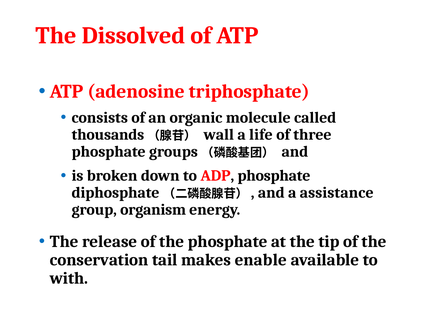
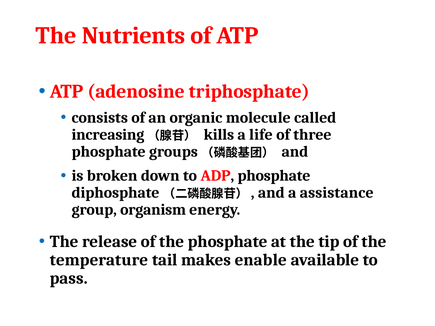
Dissolved: Dissolved -> Nutrients (134, 35)
thousands: thousands -> increasing (108, 135)
wall: wall -> kills (219, 135)
conservation: conservation -> temperature (99, 260)
with: with -> pass (69, 278)
